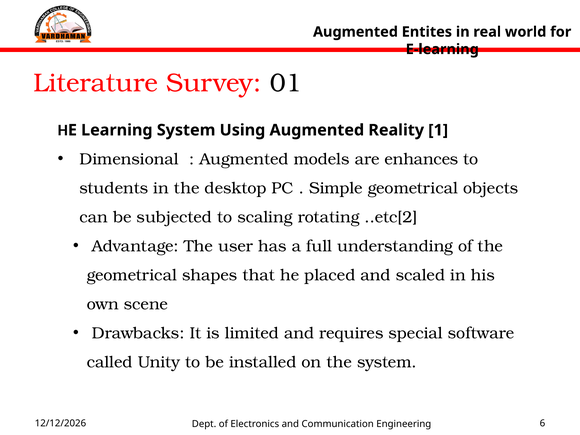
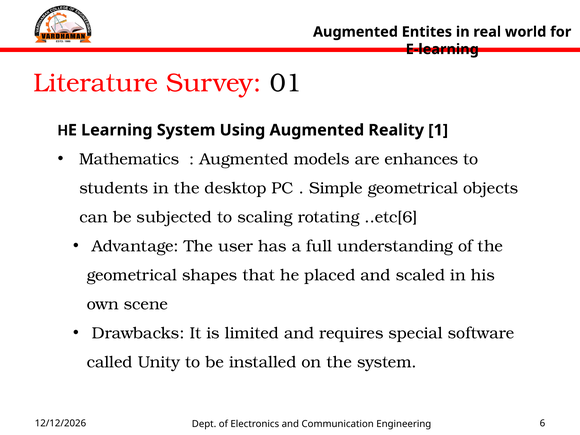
Dimensional: Dimensional -> Mathematics (129, 159)
..etc[2: ..etc[2 -> ..etc[6 (391, 217)
